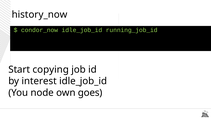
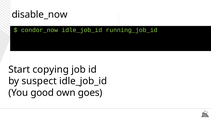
history_now: history_now -> disable_now (40, 15)
interest: interest -> suspect (39, 81)
node: node -> good (42, 93)
